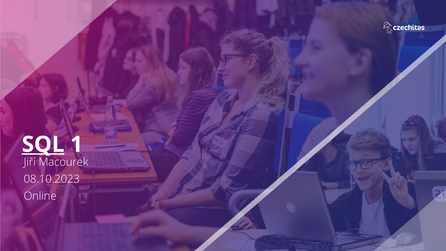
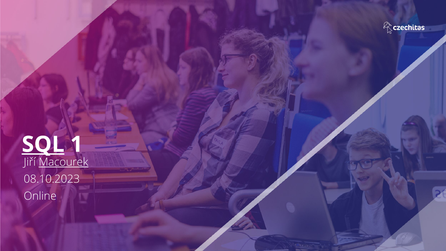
Macourek underline: none -> present (63, 162)
